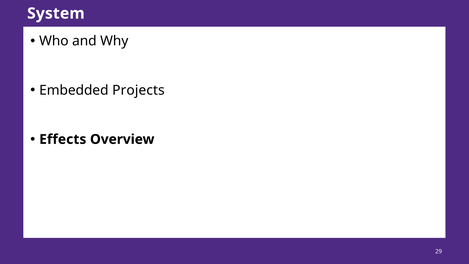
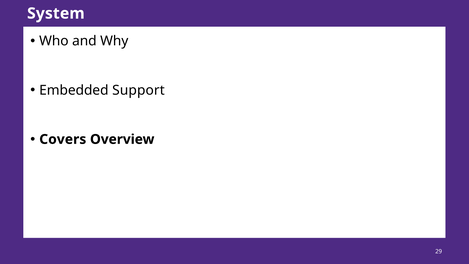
Projects: Projects -> Support (138, 90)
Effects: Effects -> Covers (63, 139)
